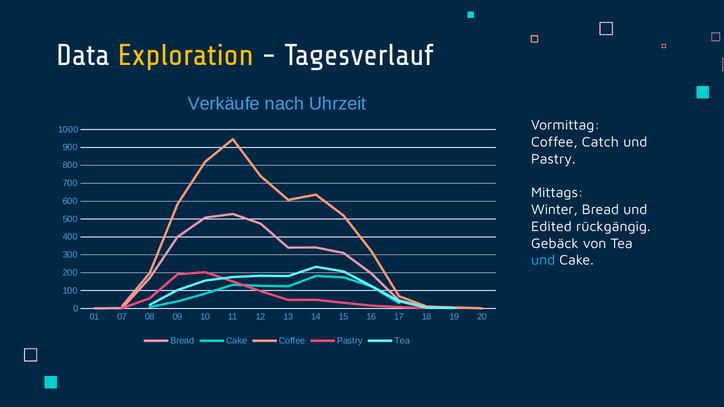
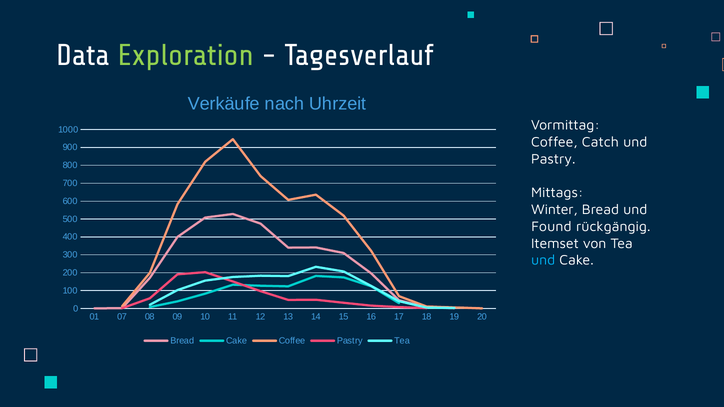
Exploration colour: yellow -> light green (186, 55)
Edited: Edited -> Found (551, 227)
Gebäck: Gebäck -> Itemset (555, 244)
